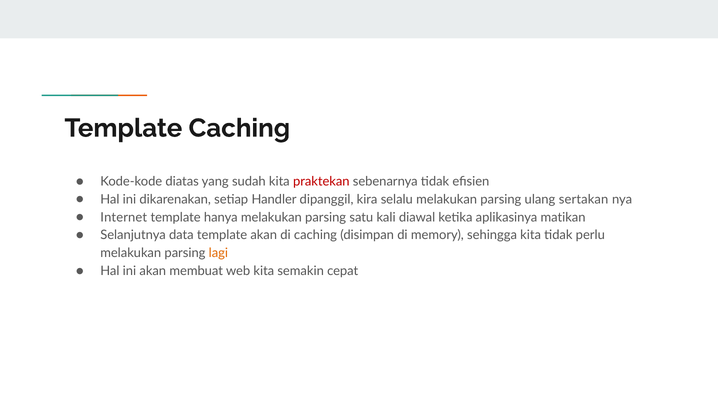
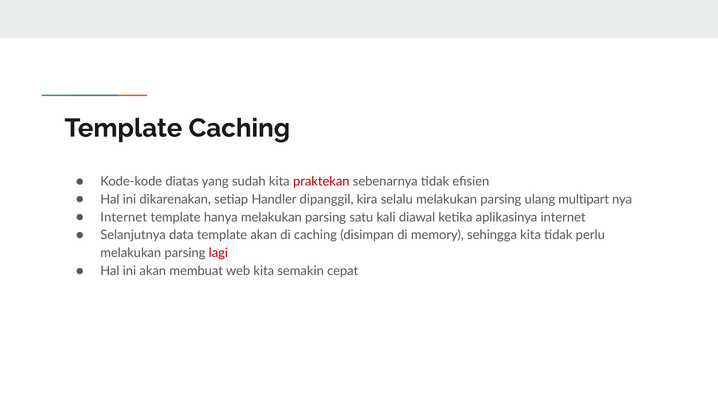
sertakan: sertakan -> multipart (584, 199)
aplikasinya matikan: matikan -> internet (563, 217)
lagi colour: orange -> red (218, 253)
